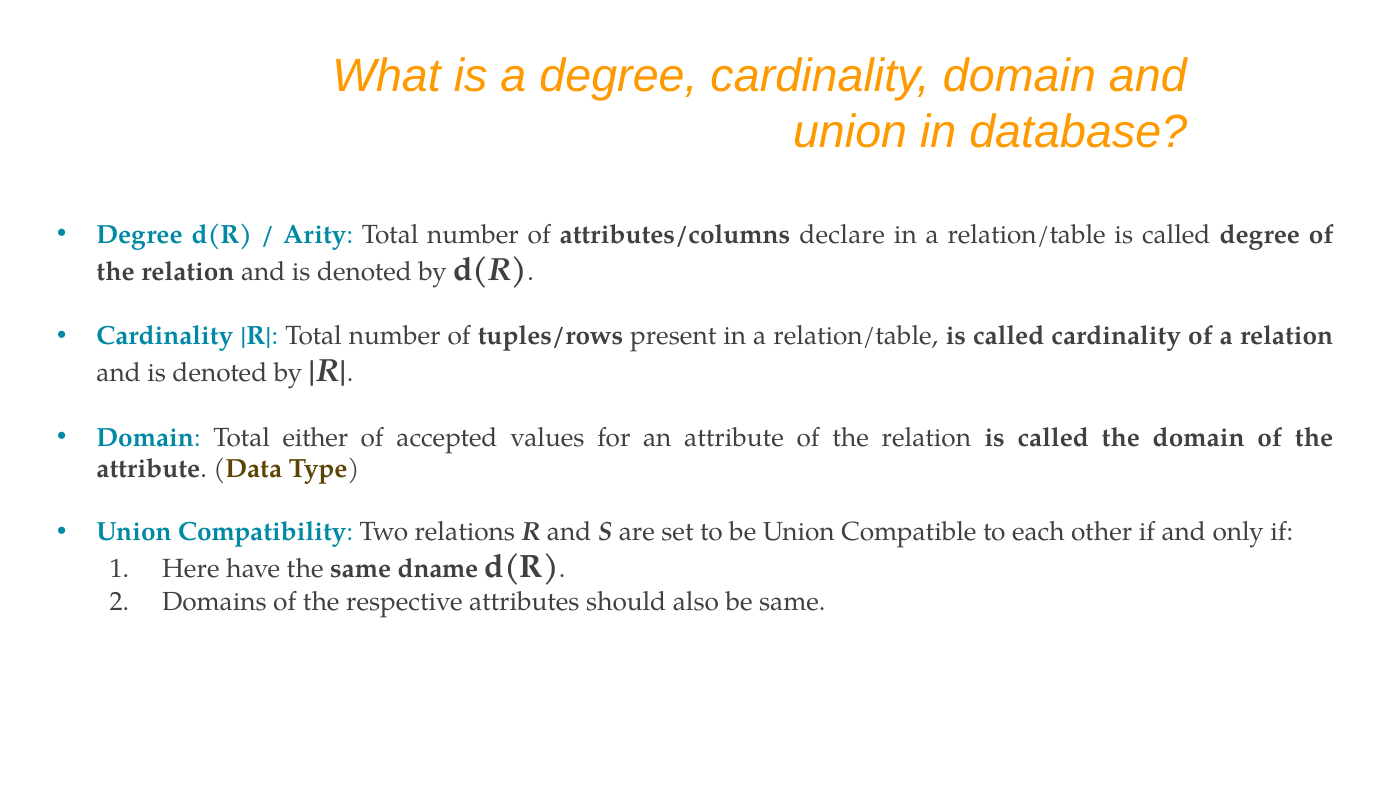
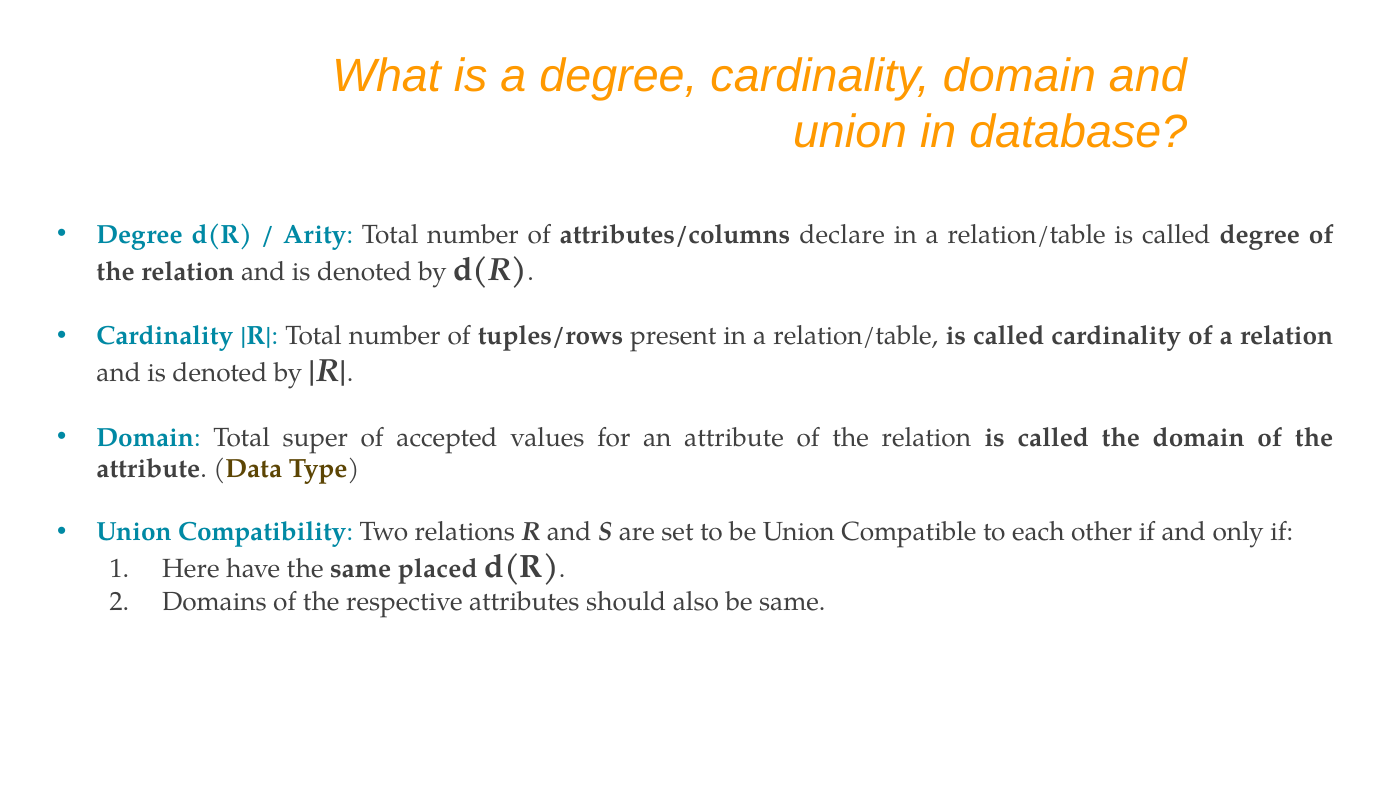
either: either -> super (315, 437)
dname: dname -> placed (438, 569)
